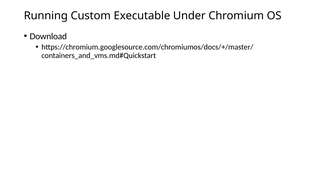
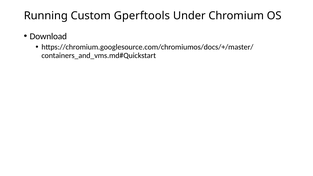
Executable: Executable -> Gperftools (142, 16)
